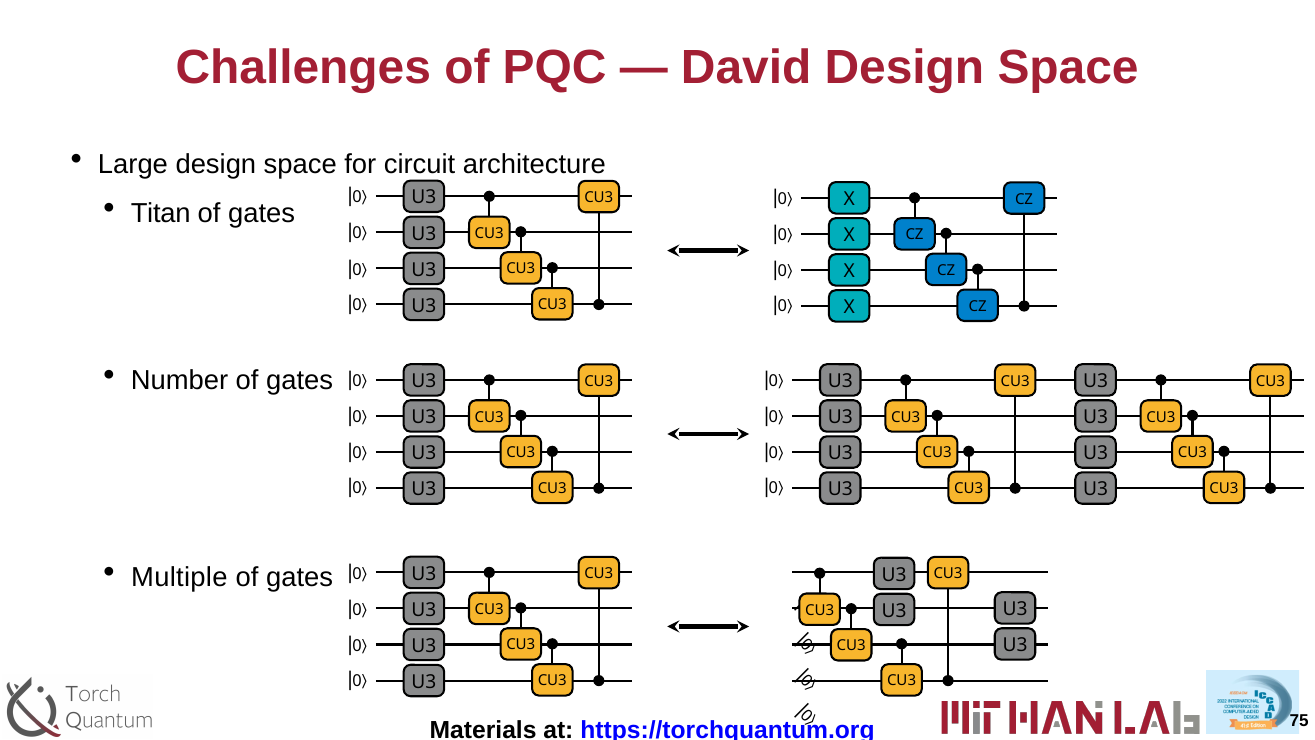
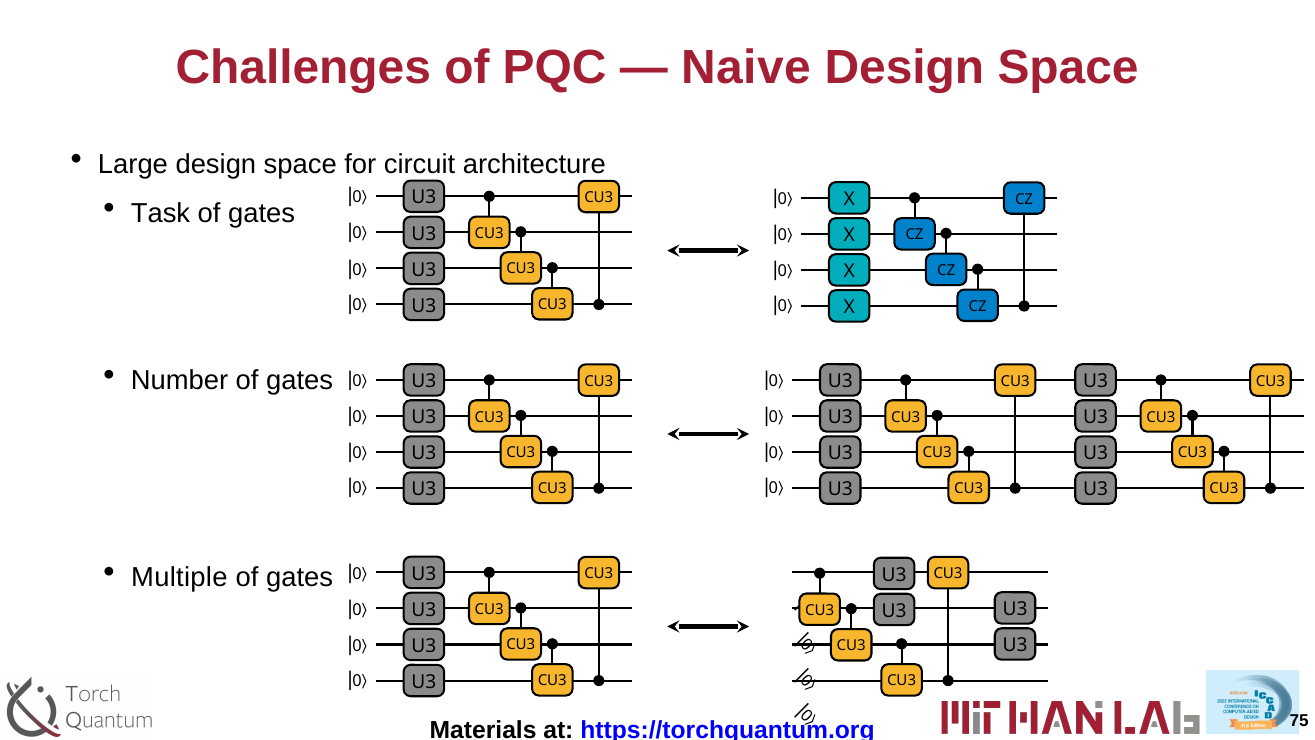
David: David -> Naive (746, 67)
Titan: Titan -> Task (161, 213)
